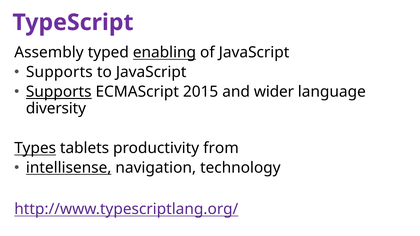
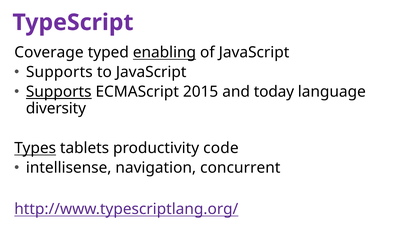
Assembly: Assembly -> Coverage (49, 52)
wider: wider -> today (274, 92)
from: from -> code (221, 148)
intellisense underline: present -> none (69, 168)
technology: technology -> concurrent (240, 168)
